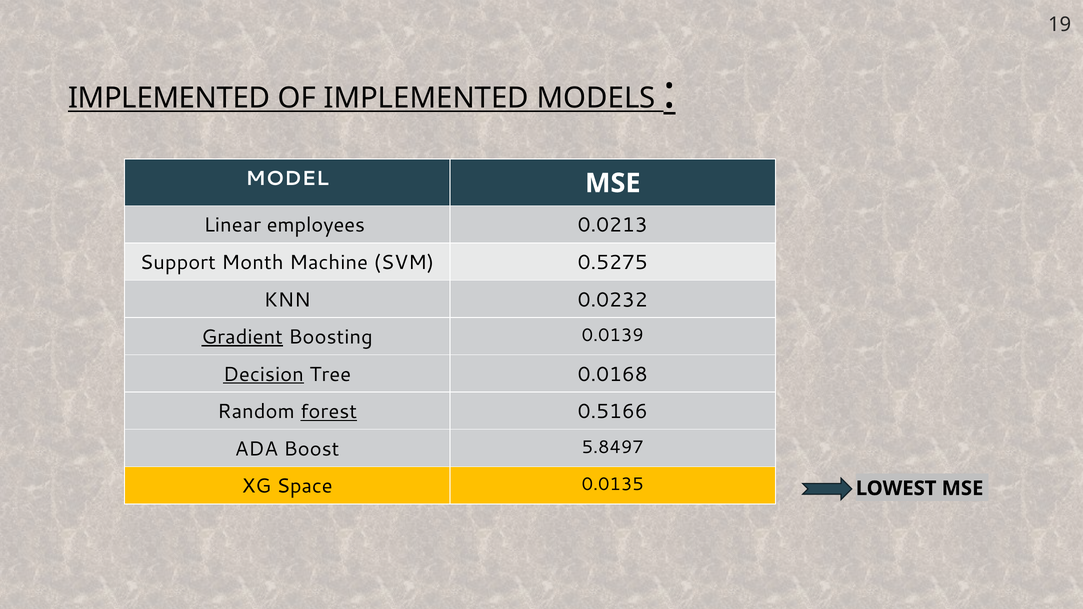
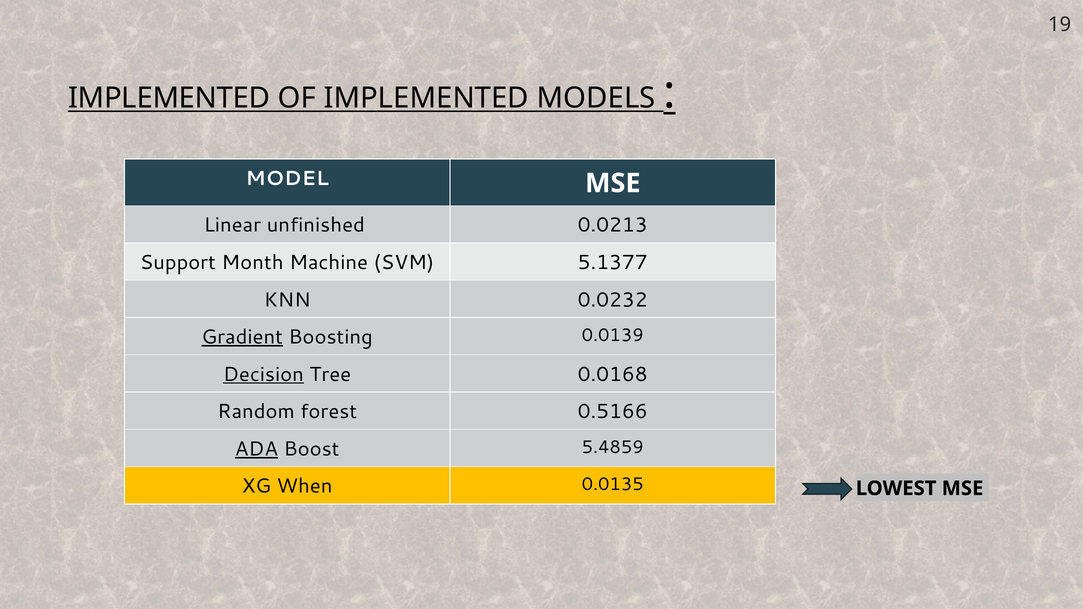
employees: employees -> unfinished (316, 225)
0.5275: 0.5275 -> 5.1377 (613, 263)
forest underline: present -> none (329, 412)
ADA underline: none -> present (256, 449)
5.8497: 5.8497 -> 5.4859 (613, 447)
Space: Space -> When (305, 486)
